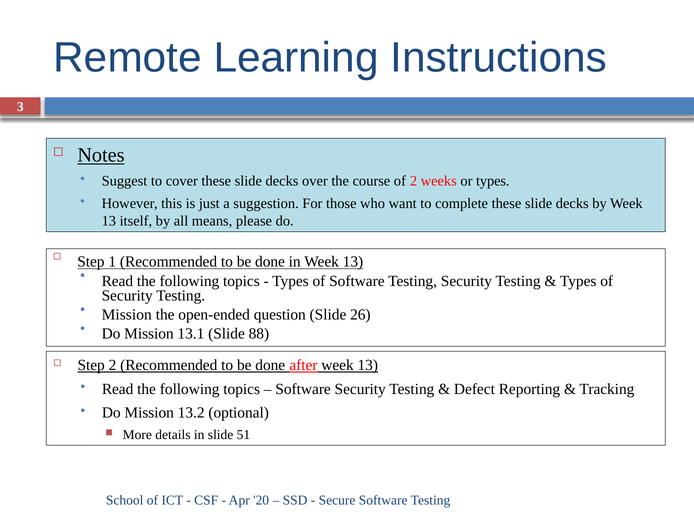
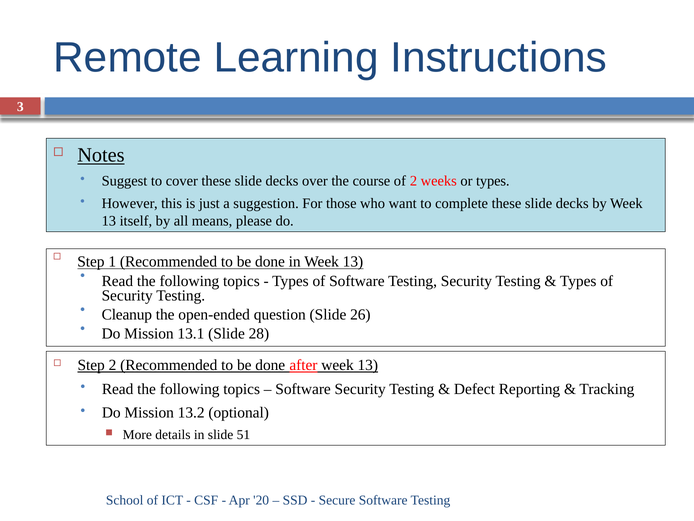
Mission: Mission -> Cleanup (127, 315)
88: 88 -> 28 (259, 334)
